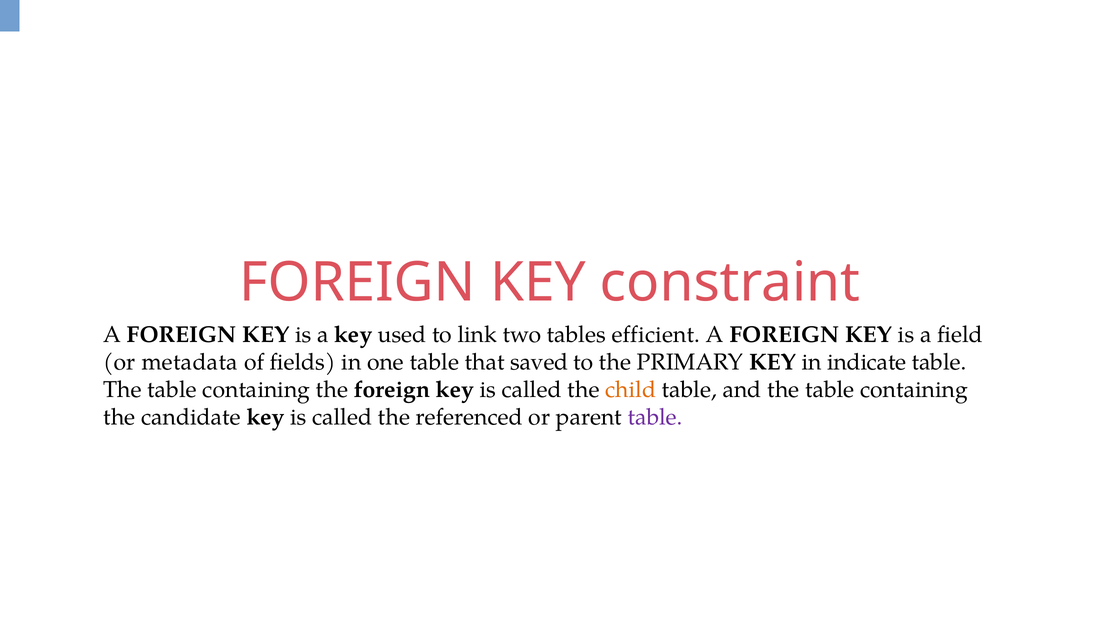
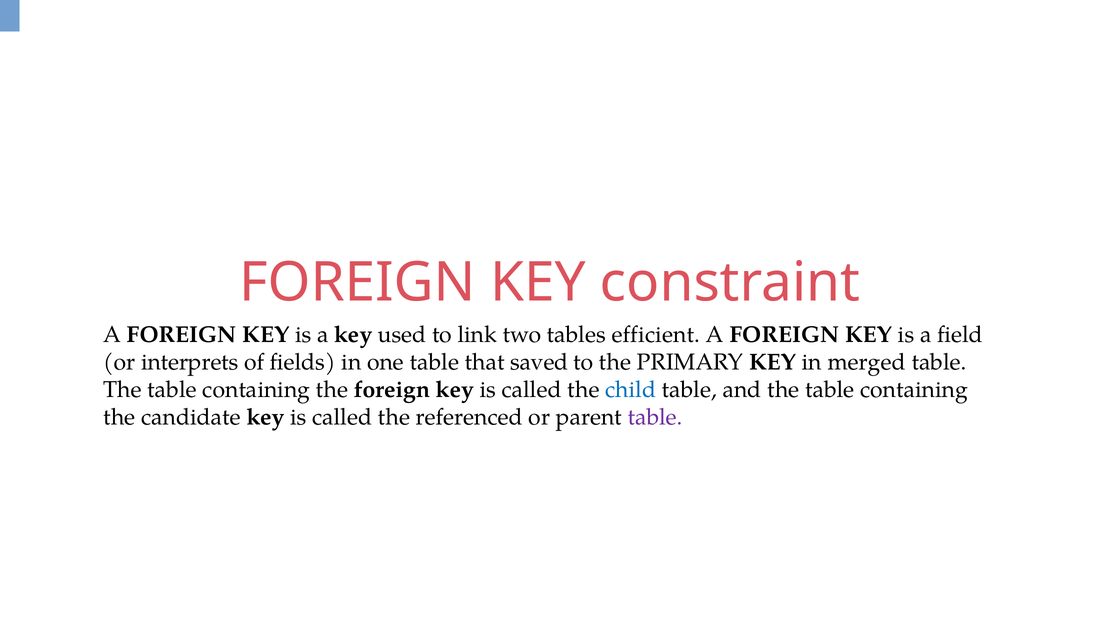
metadata: metadata -> interprets (190, 362)
indicate: indicate -> merged (867, 362)
child colour: orange -> blue (631, 390)
